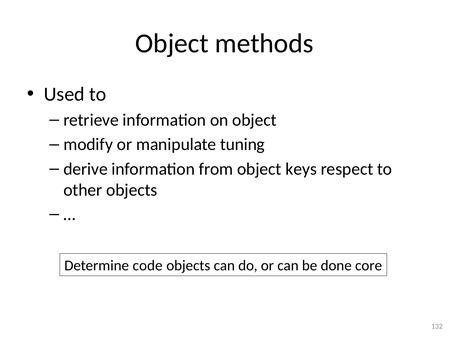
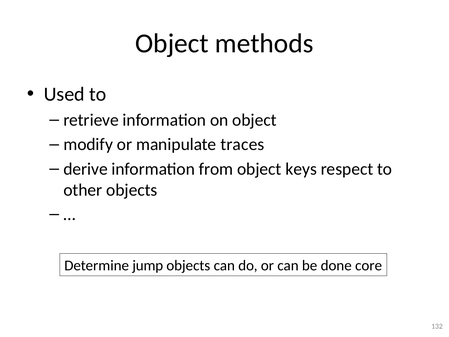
tuning: tuning -> traces (242, 144)
code: code -> jump (148, 265)
